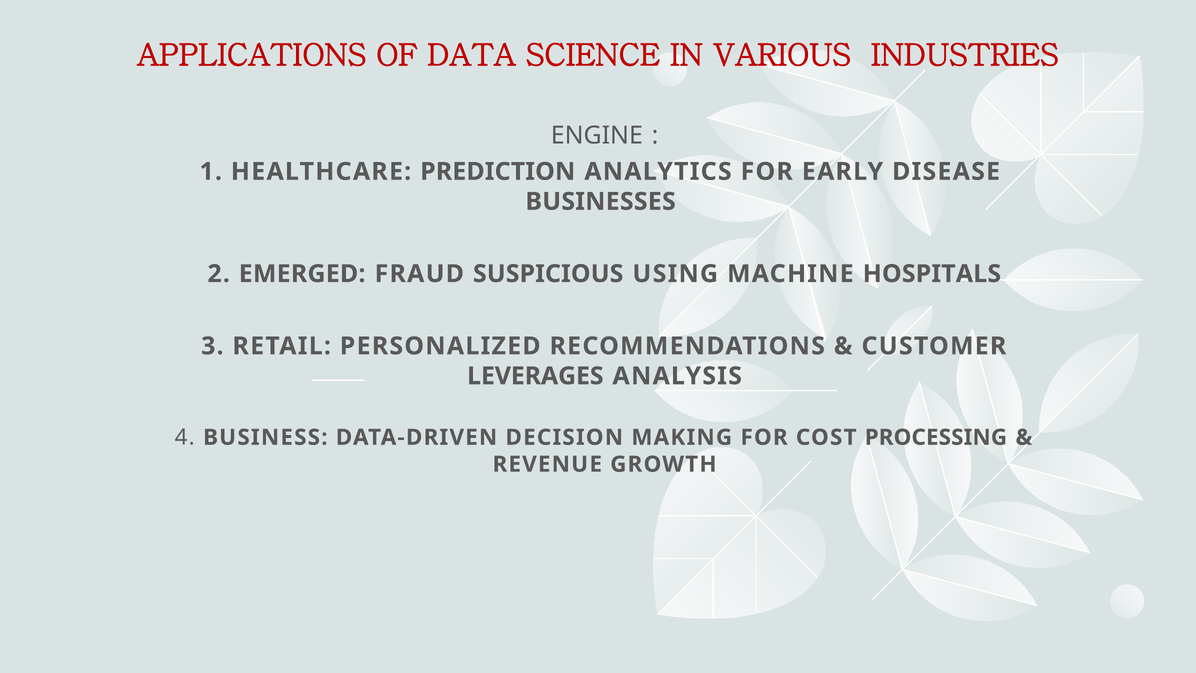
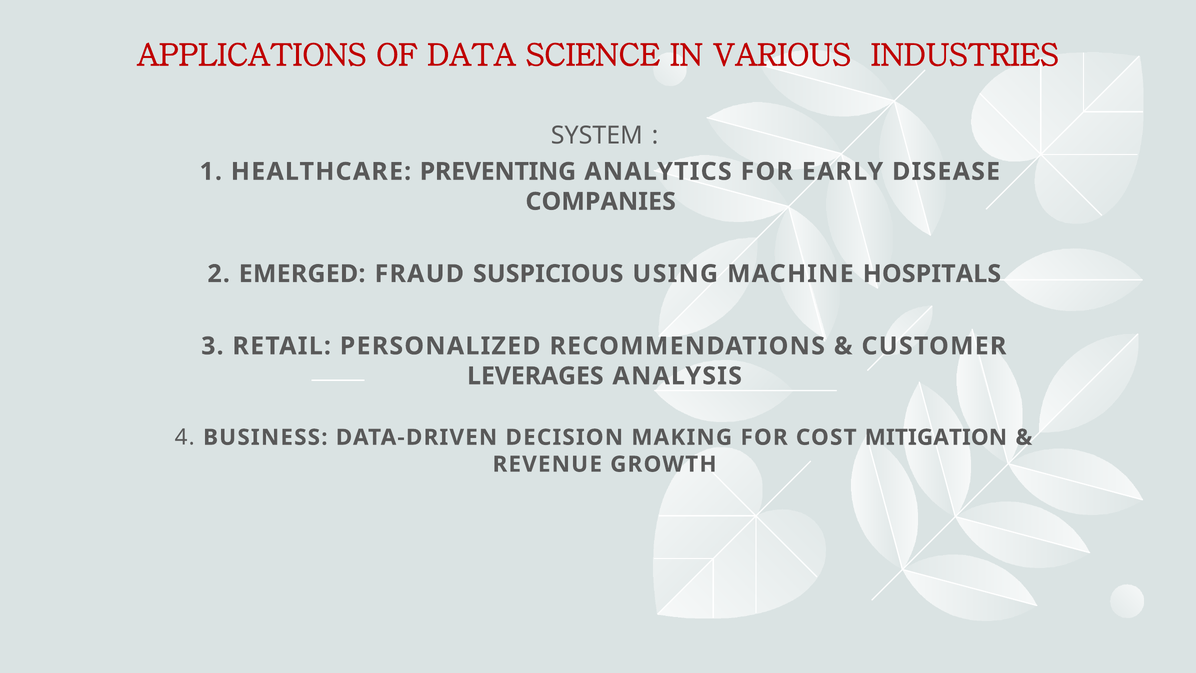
ENGINE: ENGINE -> SYSTEM (597, 135)
PREDICTION: PREDICTION -> PREVENTING (498, 172)
BUSINESSES: BUSINESSES -> COMPANIES (601, 201)
PROCESSING: PROCESSING -> MITIGATION (936, 437)
